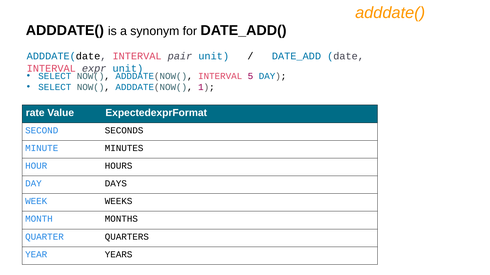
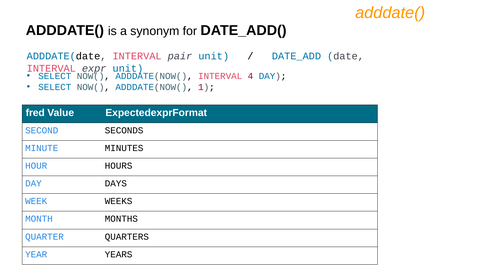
5: 5 -> 4 (250, 76)
rate: rate -> fred (35, 113)
